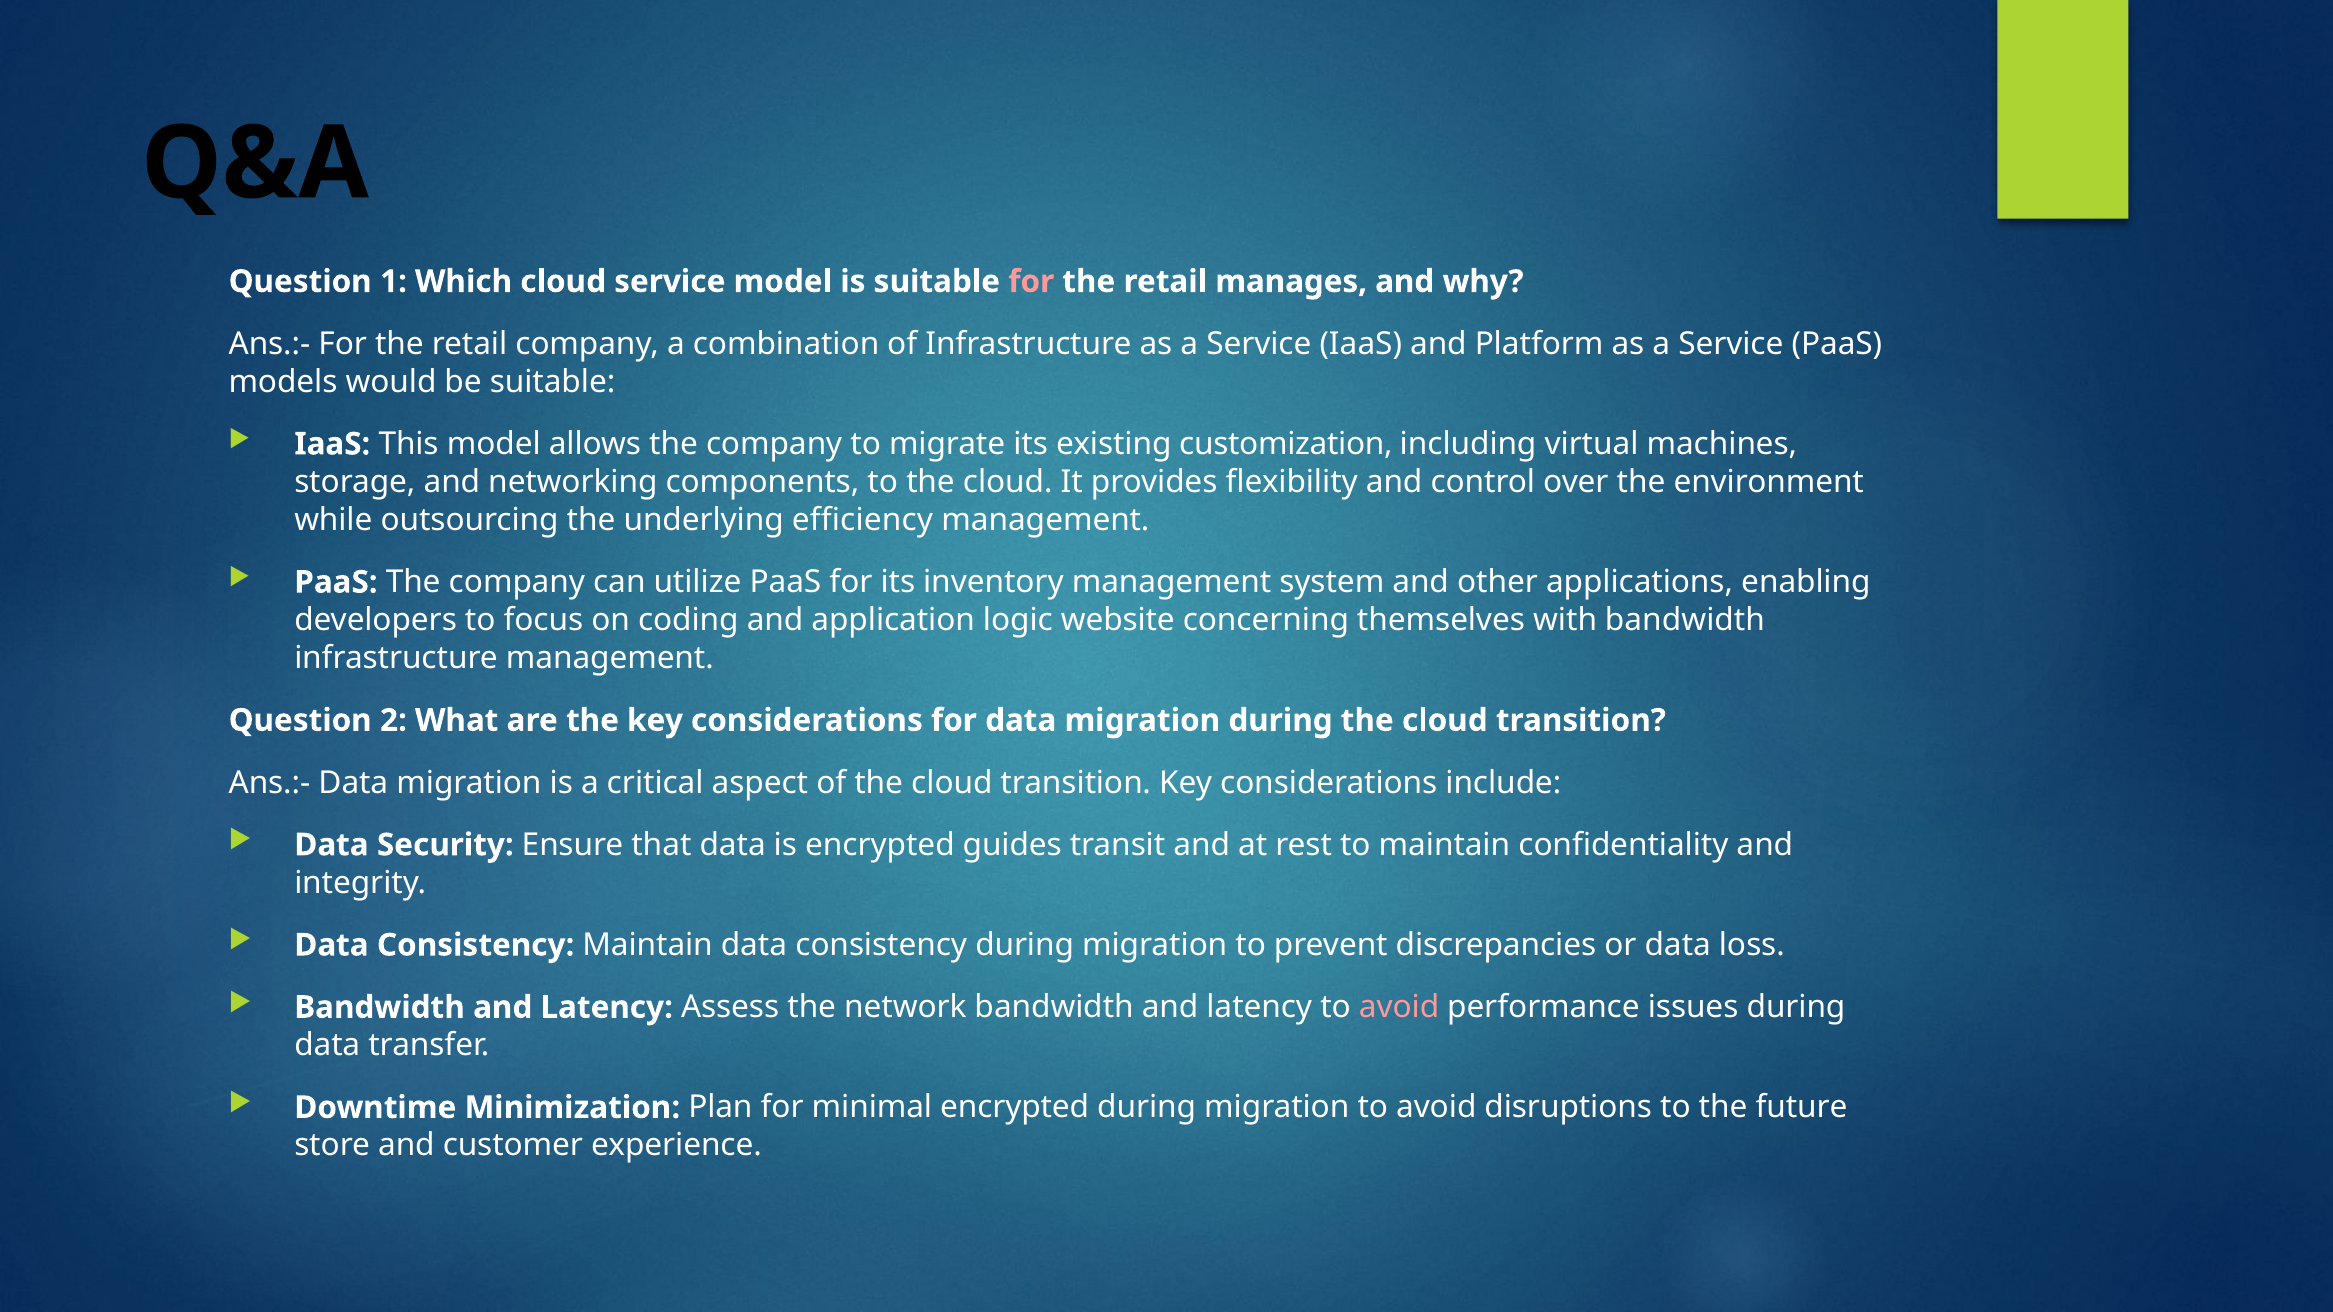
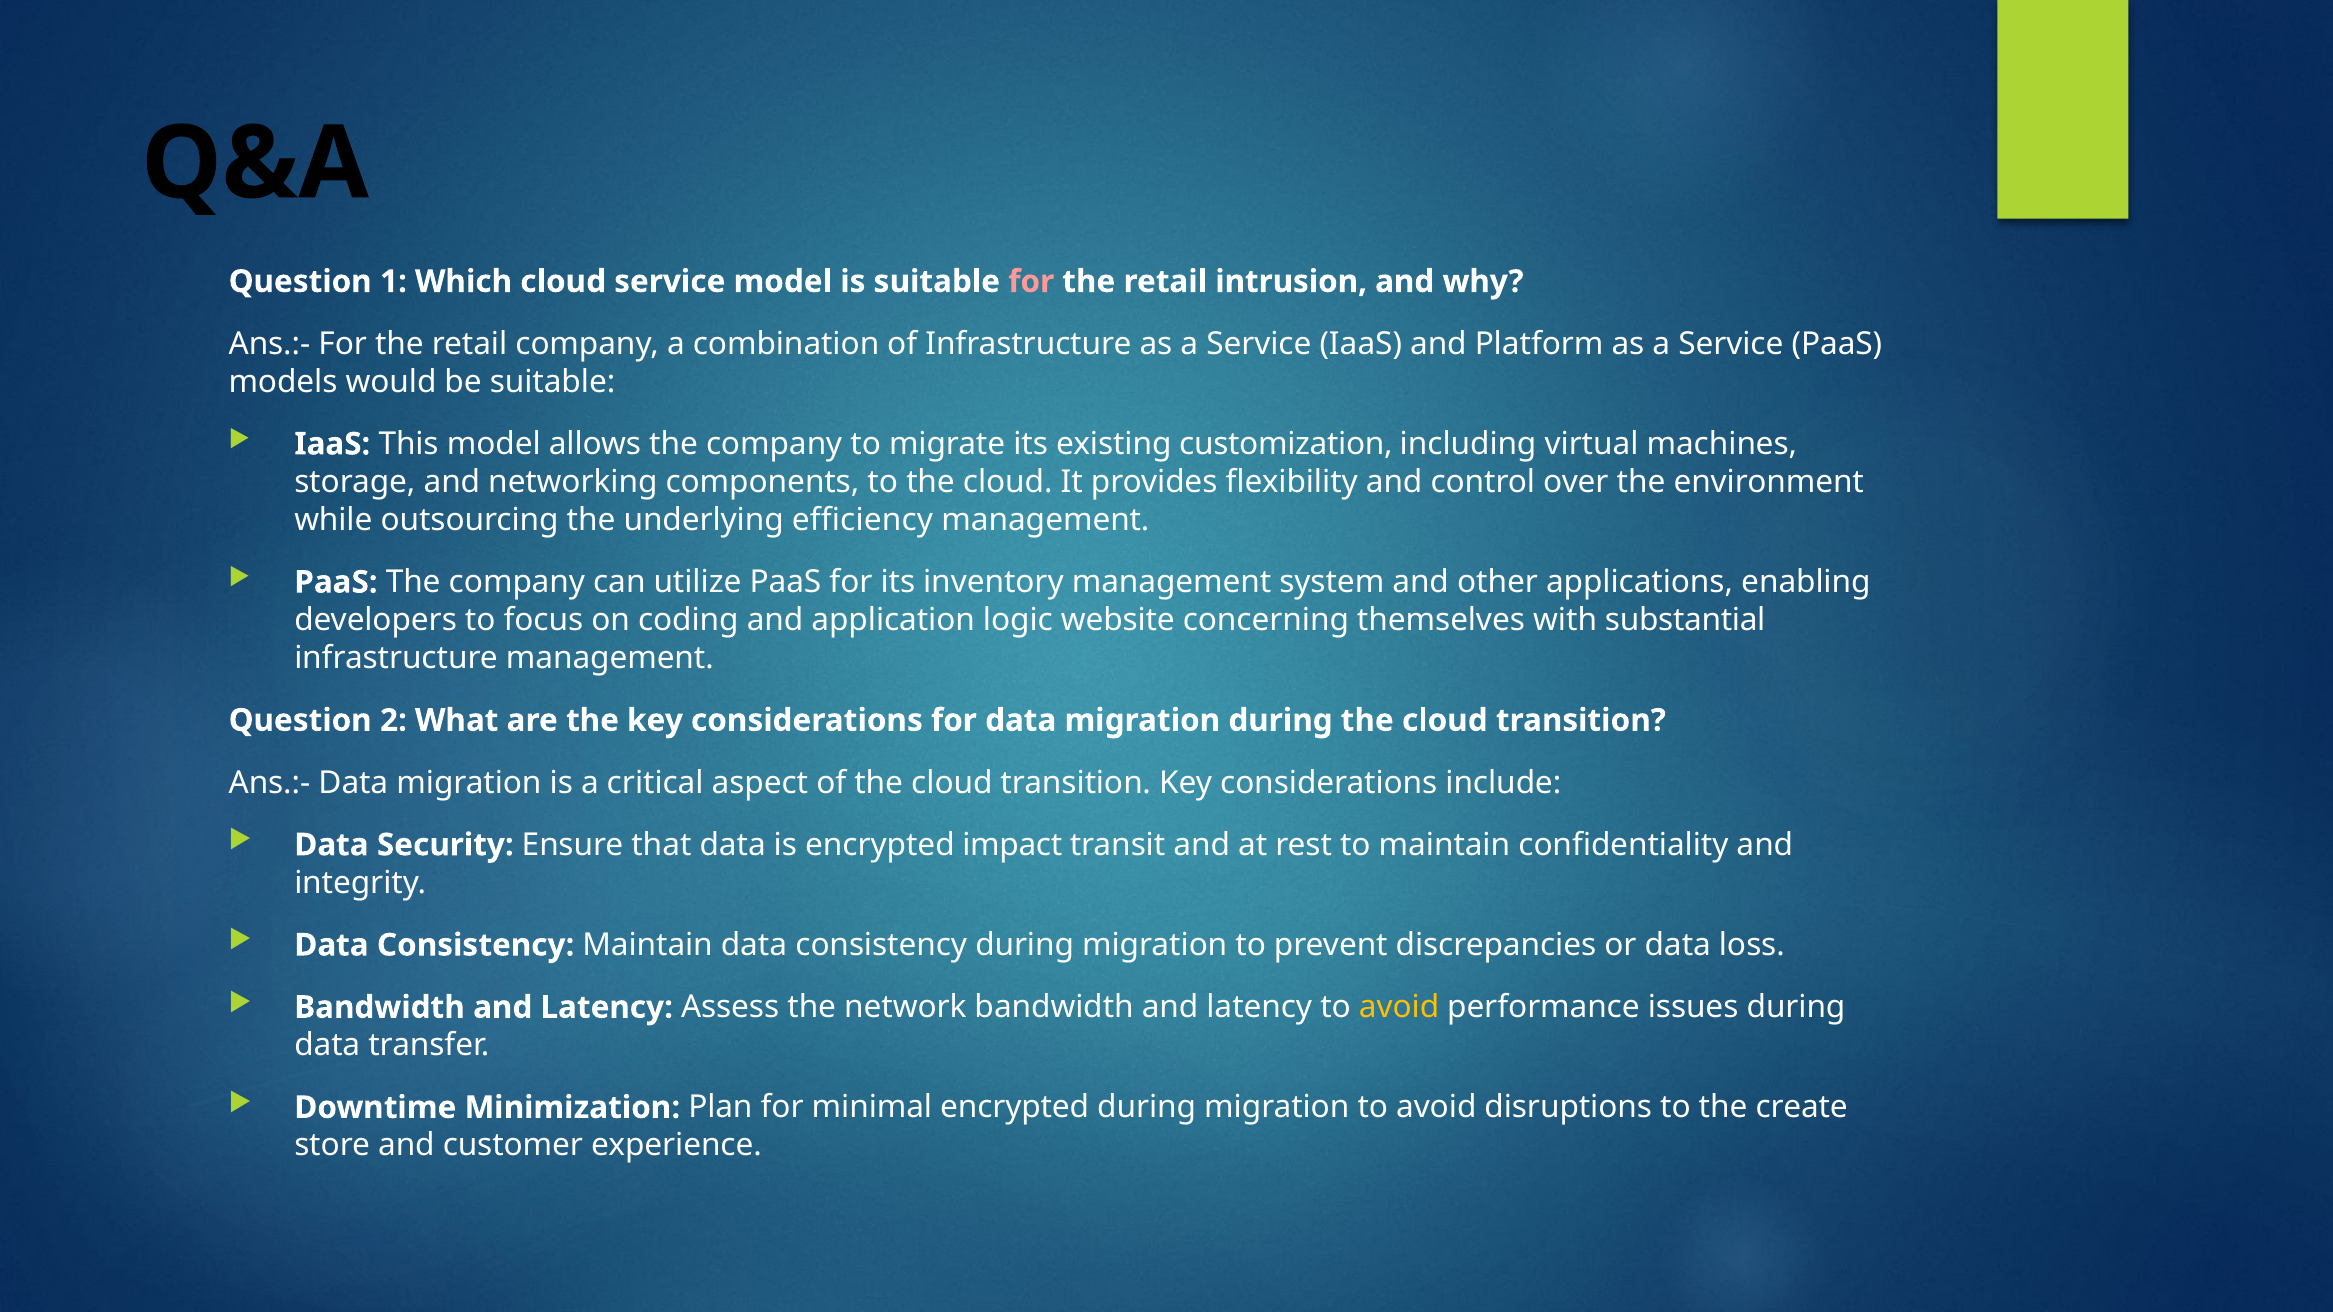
manages: manages -> intrusion (1291, 282)
with bandwidth: bandwidth -> substantial (1685, 620)
guides: guides -> impact (1012, 845)
avoid colour: pink -> yellow (1399, 1008)
future: future -> create (1802, 1108)
